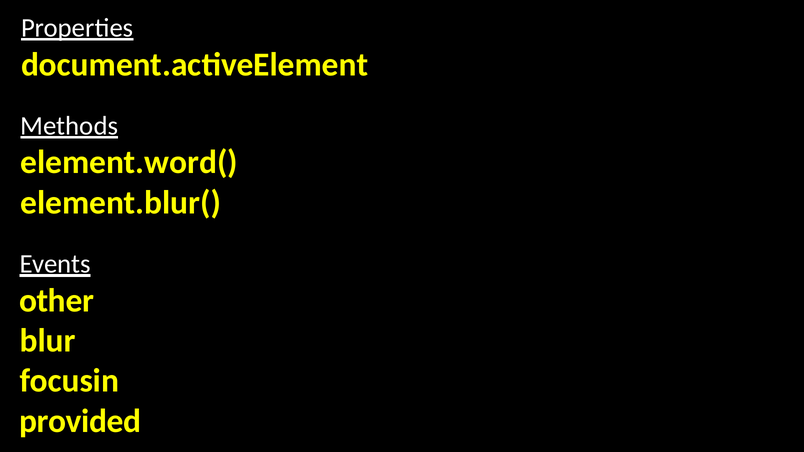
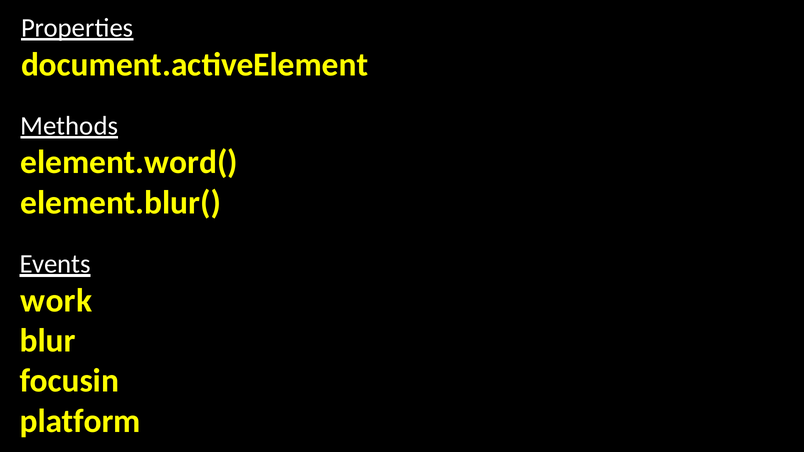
other: other -> work (56, 301)
provided: provided -> platform (80, 421)
